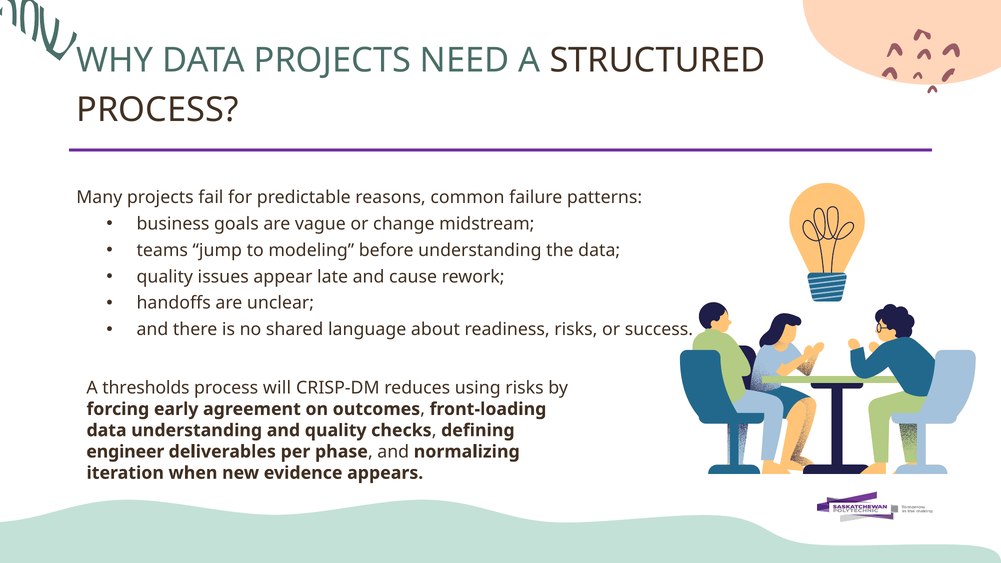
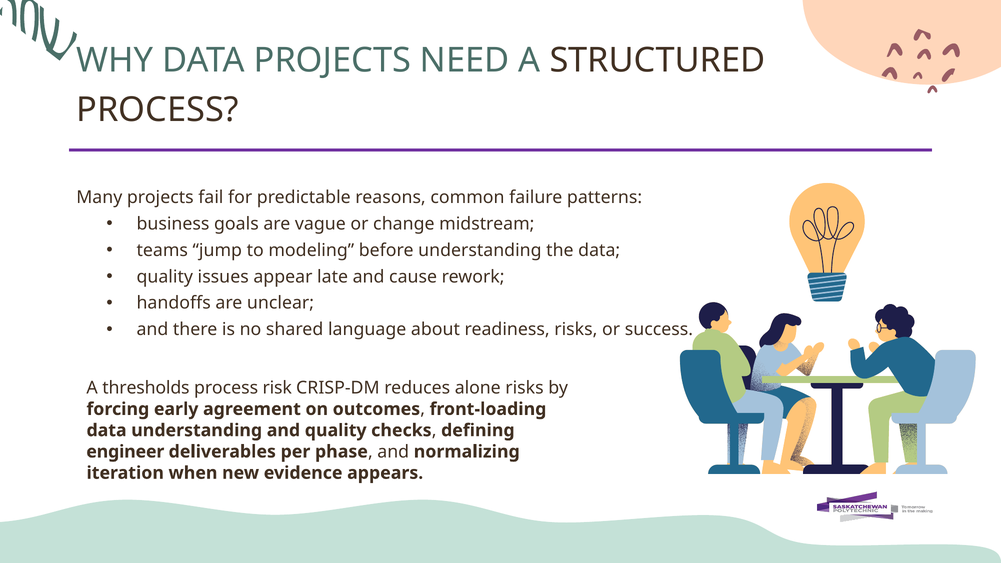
will: will -> risk (277, 388)
using: using -> alone (478, 388)
